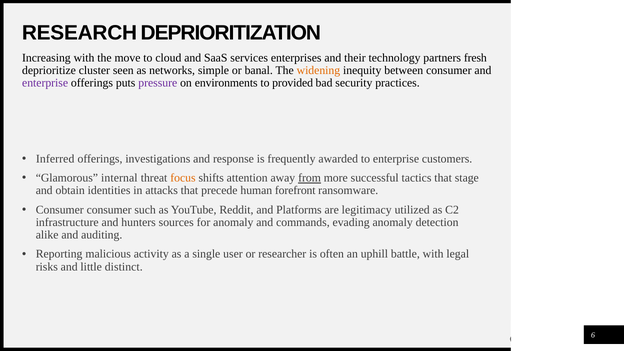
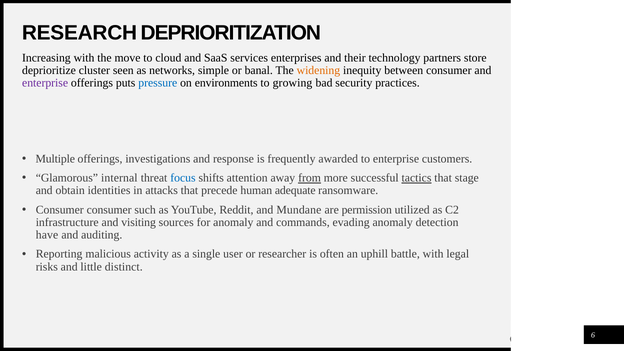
fresh: fresh -> store (475, 58)
pressure colour: purple -> blue (158, 83)
provided: provided -> growing (292, 83)
Inferred: Inferred -> Multiple (55, 159)
focus colour: orange -> blue (183, 178)
tactics underline: none -> present (417, 178)
forefront: forefront -> adequate (295, 191)
Platforms: Platforms -> Mundane (299, 210)
legitimacy: legitimacy -> permission (367, 210)
hunters: hunters -> visiting (139, 222)
alike: alike -> have (47, 235)
